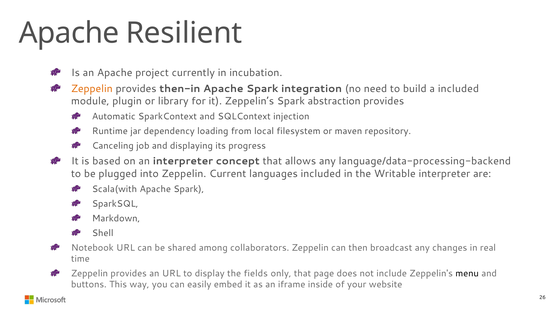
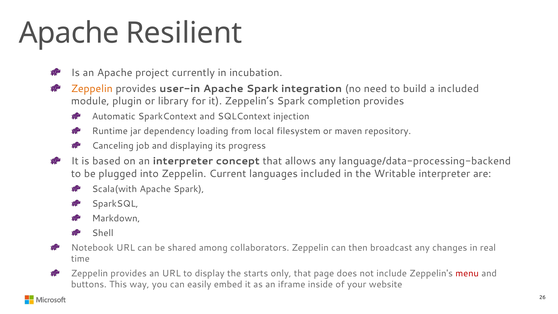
then-in: then-in -> user-in (180, 89)
abstraction: abstraction -> completion (334, 101)
fields: fields -> starts (256, 273)
menu colour: black -> red (467, 273)
